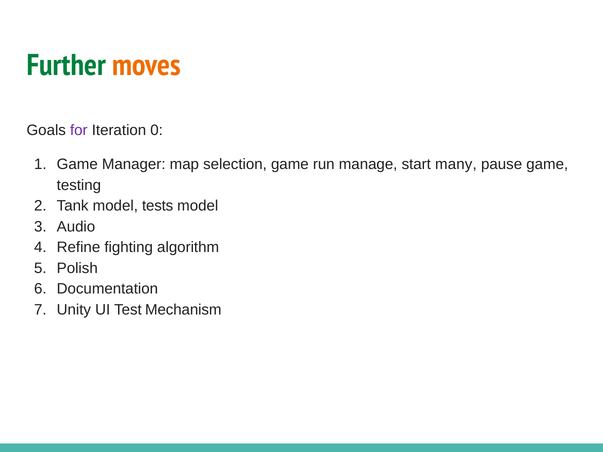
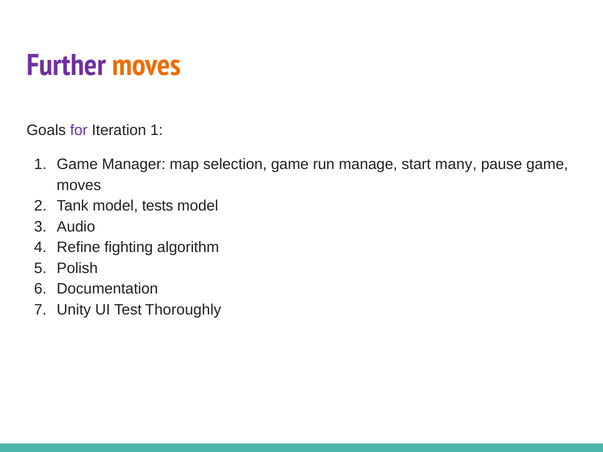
Further colour: green -> purple (66, 65)
Iteration 0: 0 -> 1 (157, 130)
testing: testing -> moves (79, 185)
Mechanism: Mechanism -> Thoroughly (183, 310)
